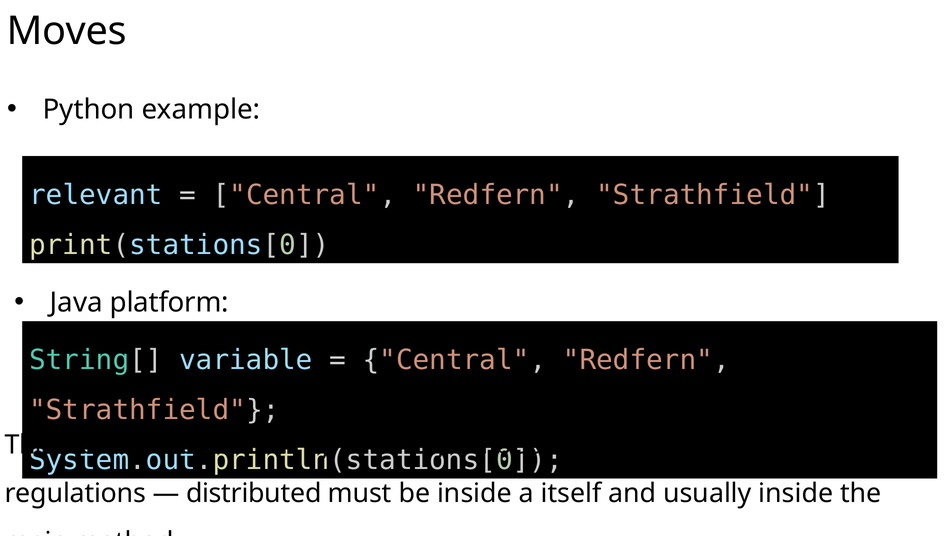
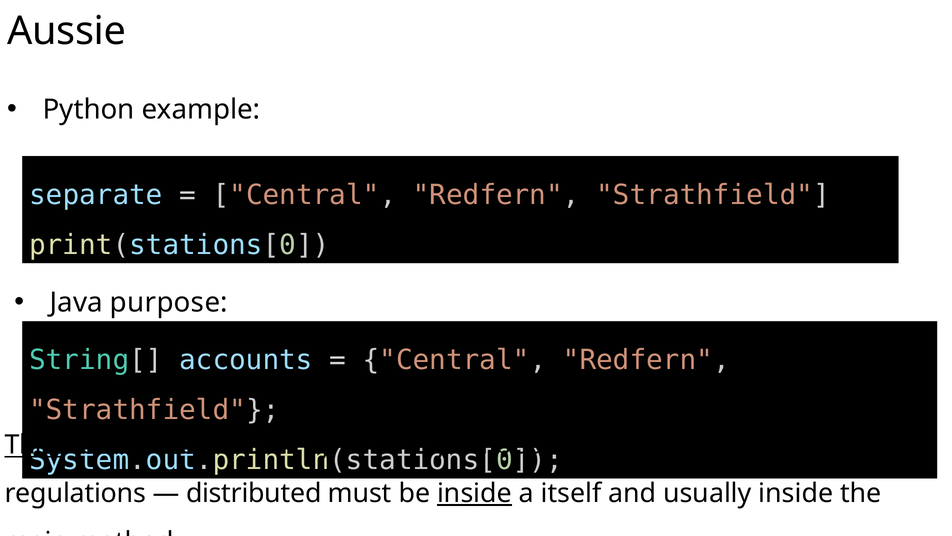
Moves: Moves -> Aussie (67, 31)
relevant: relevant -> separate (96, 195)
platform: platform -> purpose (169, 302)
variable: variable -> accounts (246, 360)
That underline: none -> present (33, 445)
inside underline: none -> present (474, 493)
